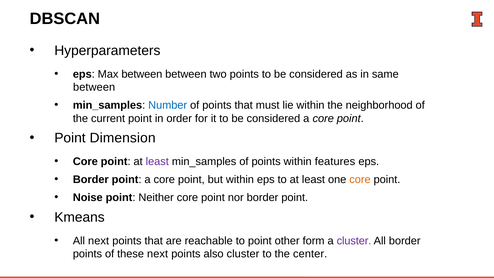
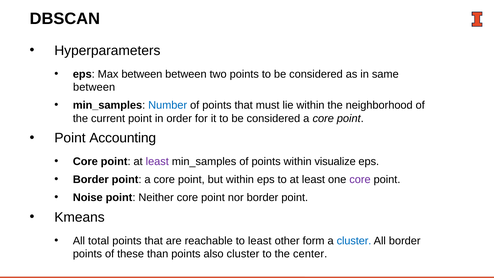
Dimension: Dimension -> Accounting (123, 138)
features: features -> visualize (335, 162)
core colour: orange -> purple (360, 180)
All next: next -> total (99, 241)
to point: point -> least (260, 241)
cluster colour: purple -> blue (354, 241)
these next: next -> than (158, 254)
